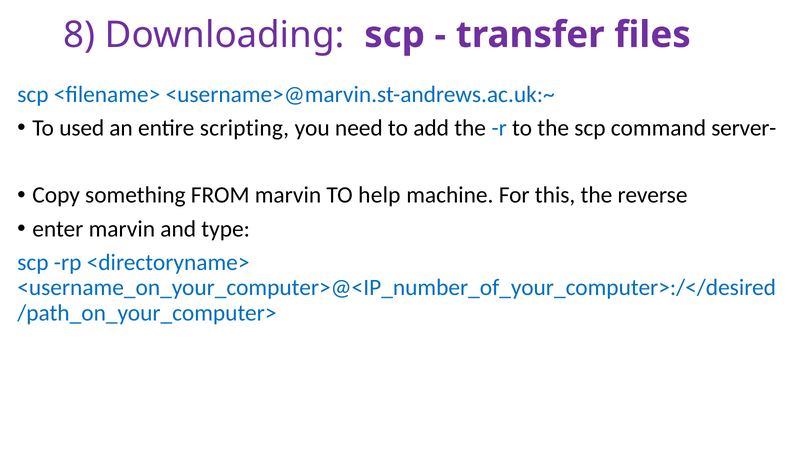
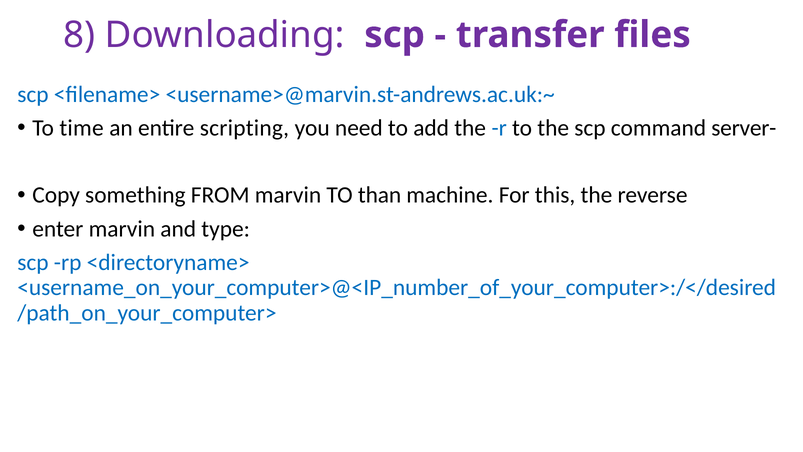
used: used -> time (82, 128)
help: help -> than (380, 195)
